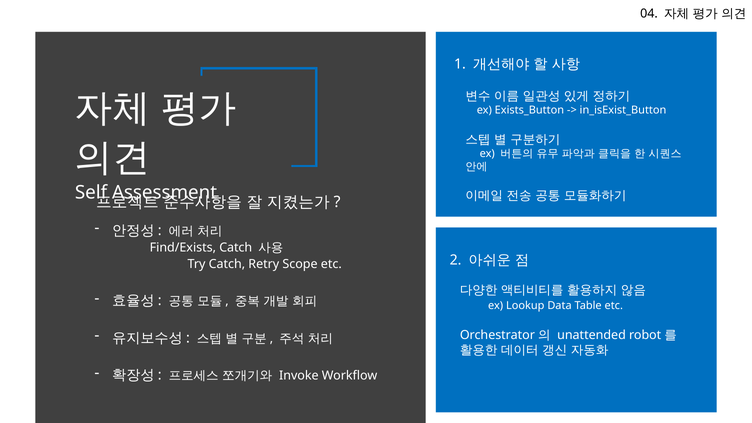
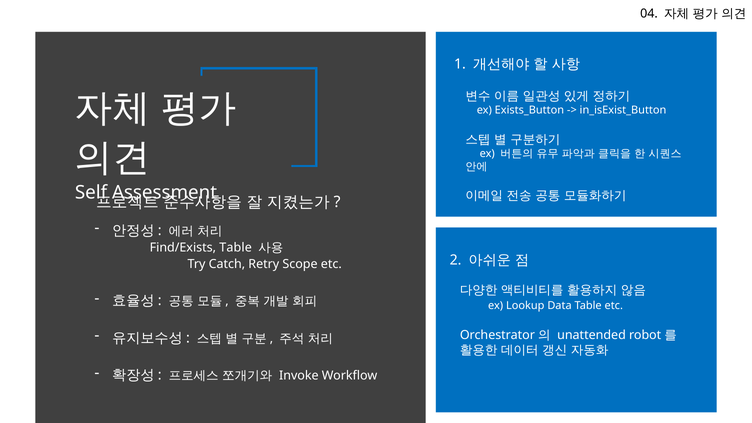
Find/Exists Catch: Catch -> Table (236, 248)
